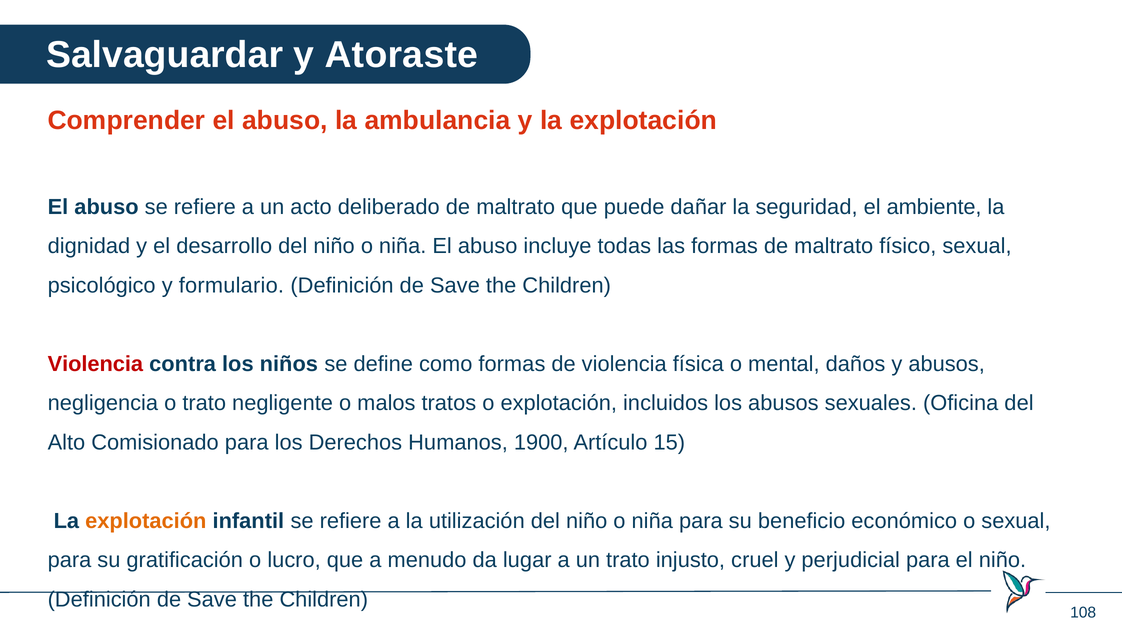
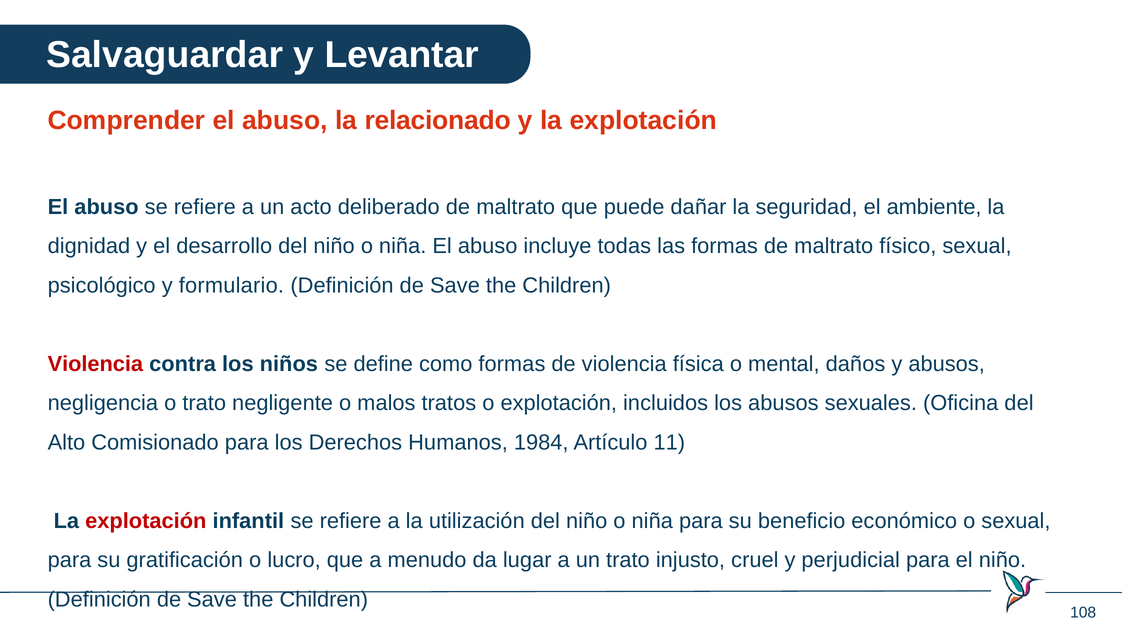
Atoraste: Atoraste -> Levantar (402, 55)
ambulancia: ambulancia -> relacionado (438, 120)
1900: 1900 -> 1984 (541, 443)
15: 15 -> 11 (669, 443)
explotación colour: orange -> red (146, 521)
